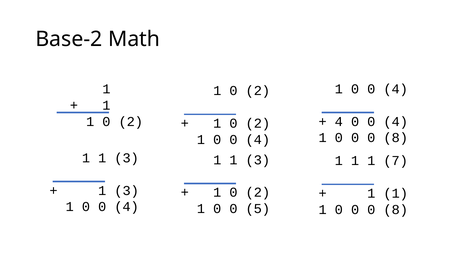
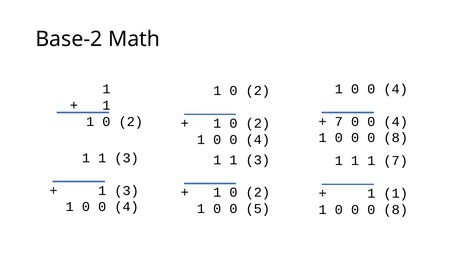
4: 4 -> 7 (339, 121)
